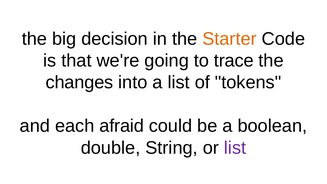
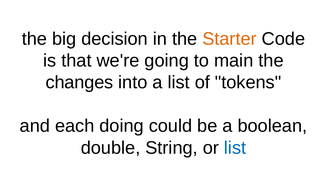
trace: trace -> main (234, 61)
afraid: afraid -> doing (122, 126)
list colour: purple -> blue (235, 148)
